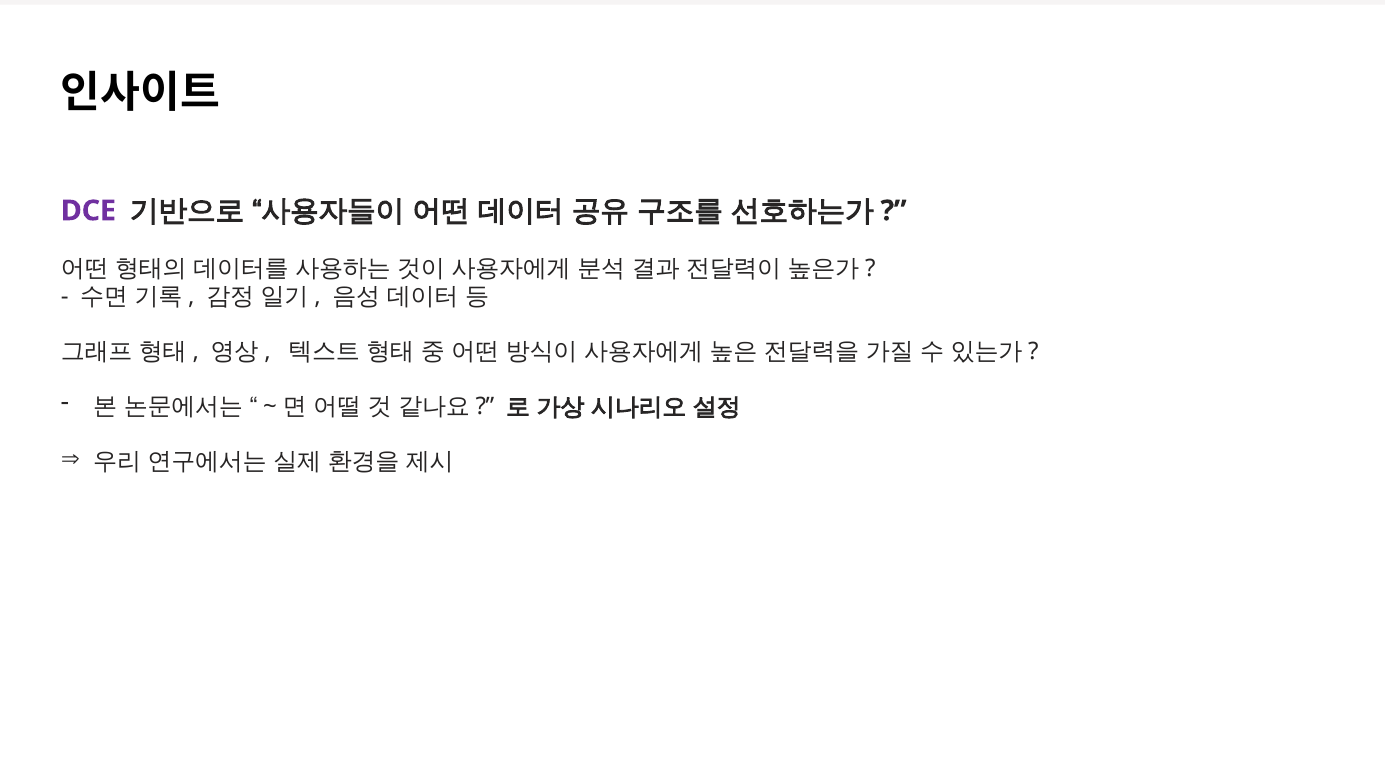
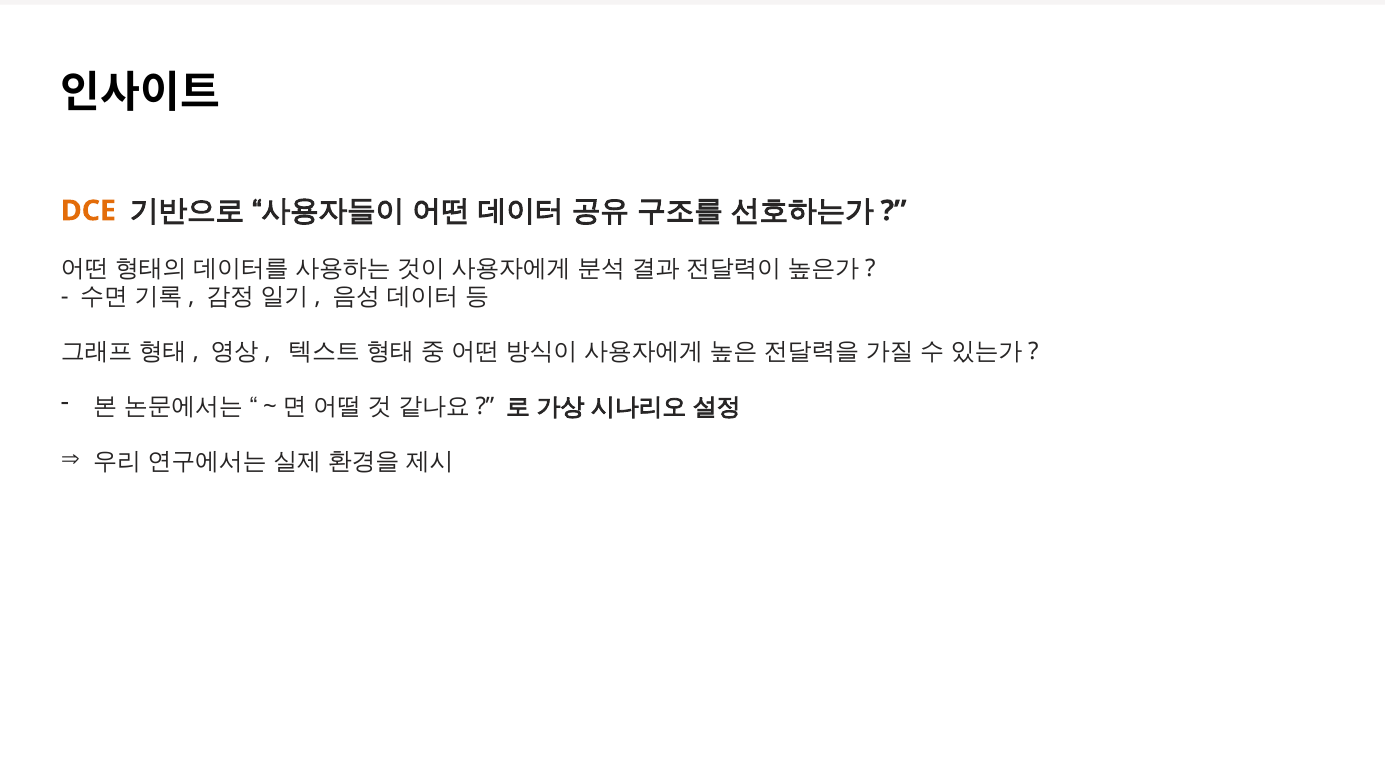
DCE colour: purple -> orange (88, 211)
